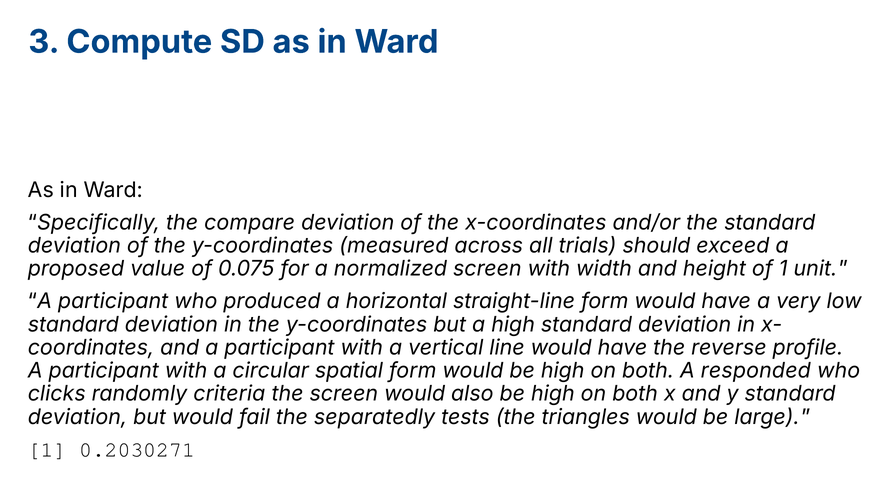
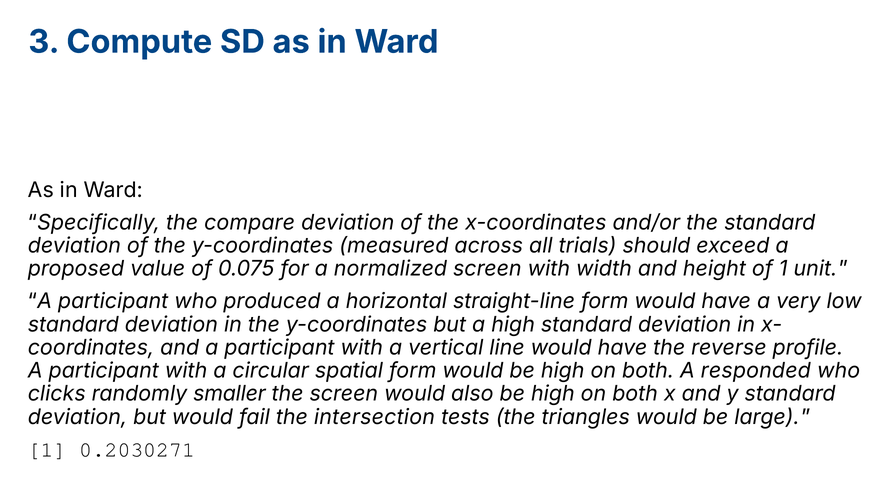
criteria: criteria -> smaller (229, 394)
separatedly: separatedly -> intersection (374, 417)
